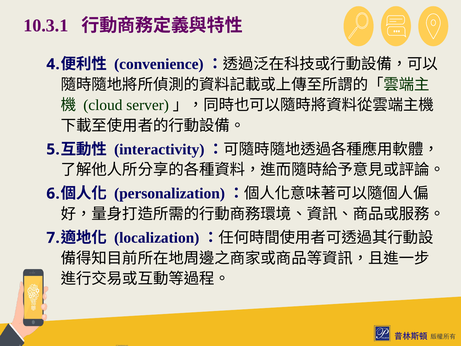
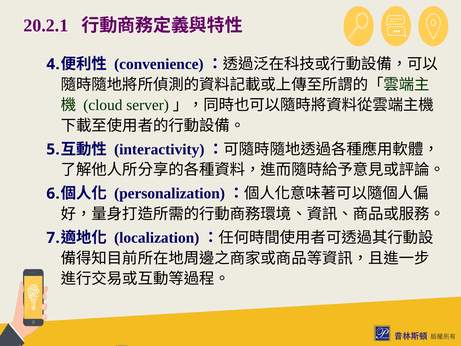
10.3.1: 10.3.1 -> 20.2.1 (46, 25)
